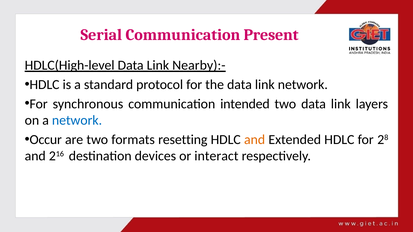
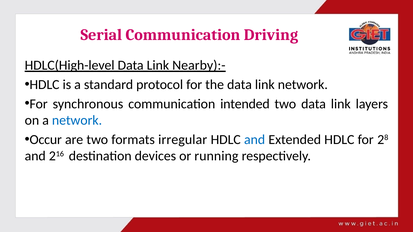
Present: Present -> Driving (271, 35)
resetting: resetting -> irregular (183, 140)
and colour: orange -> blue (255, 140)
interact: interact -> running (216, 156)
